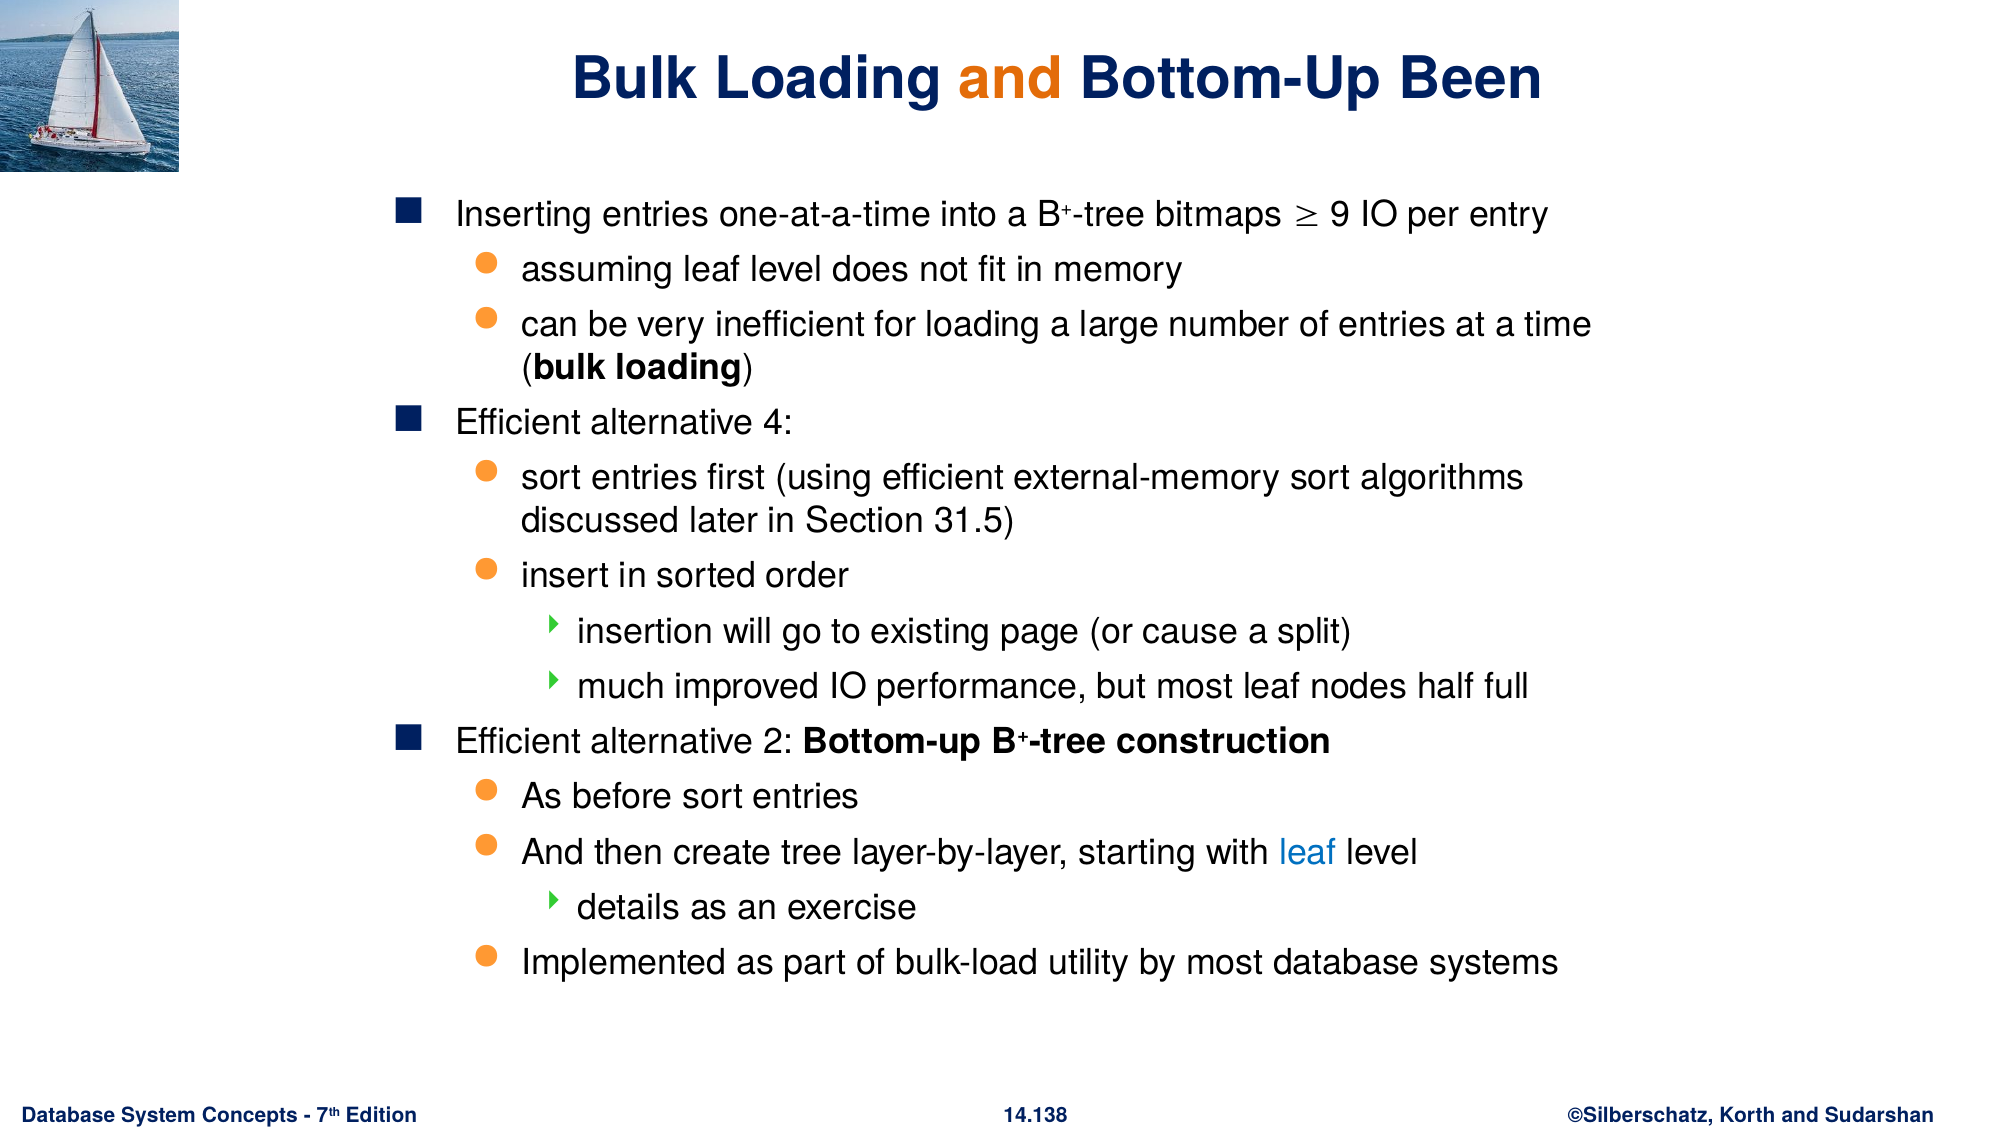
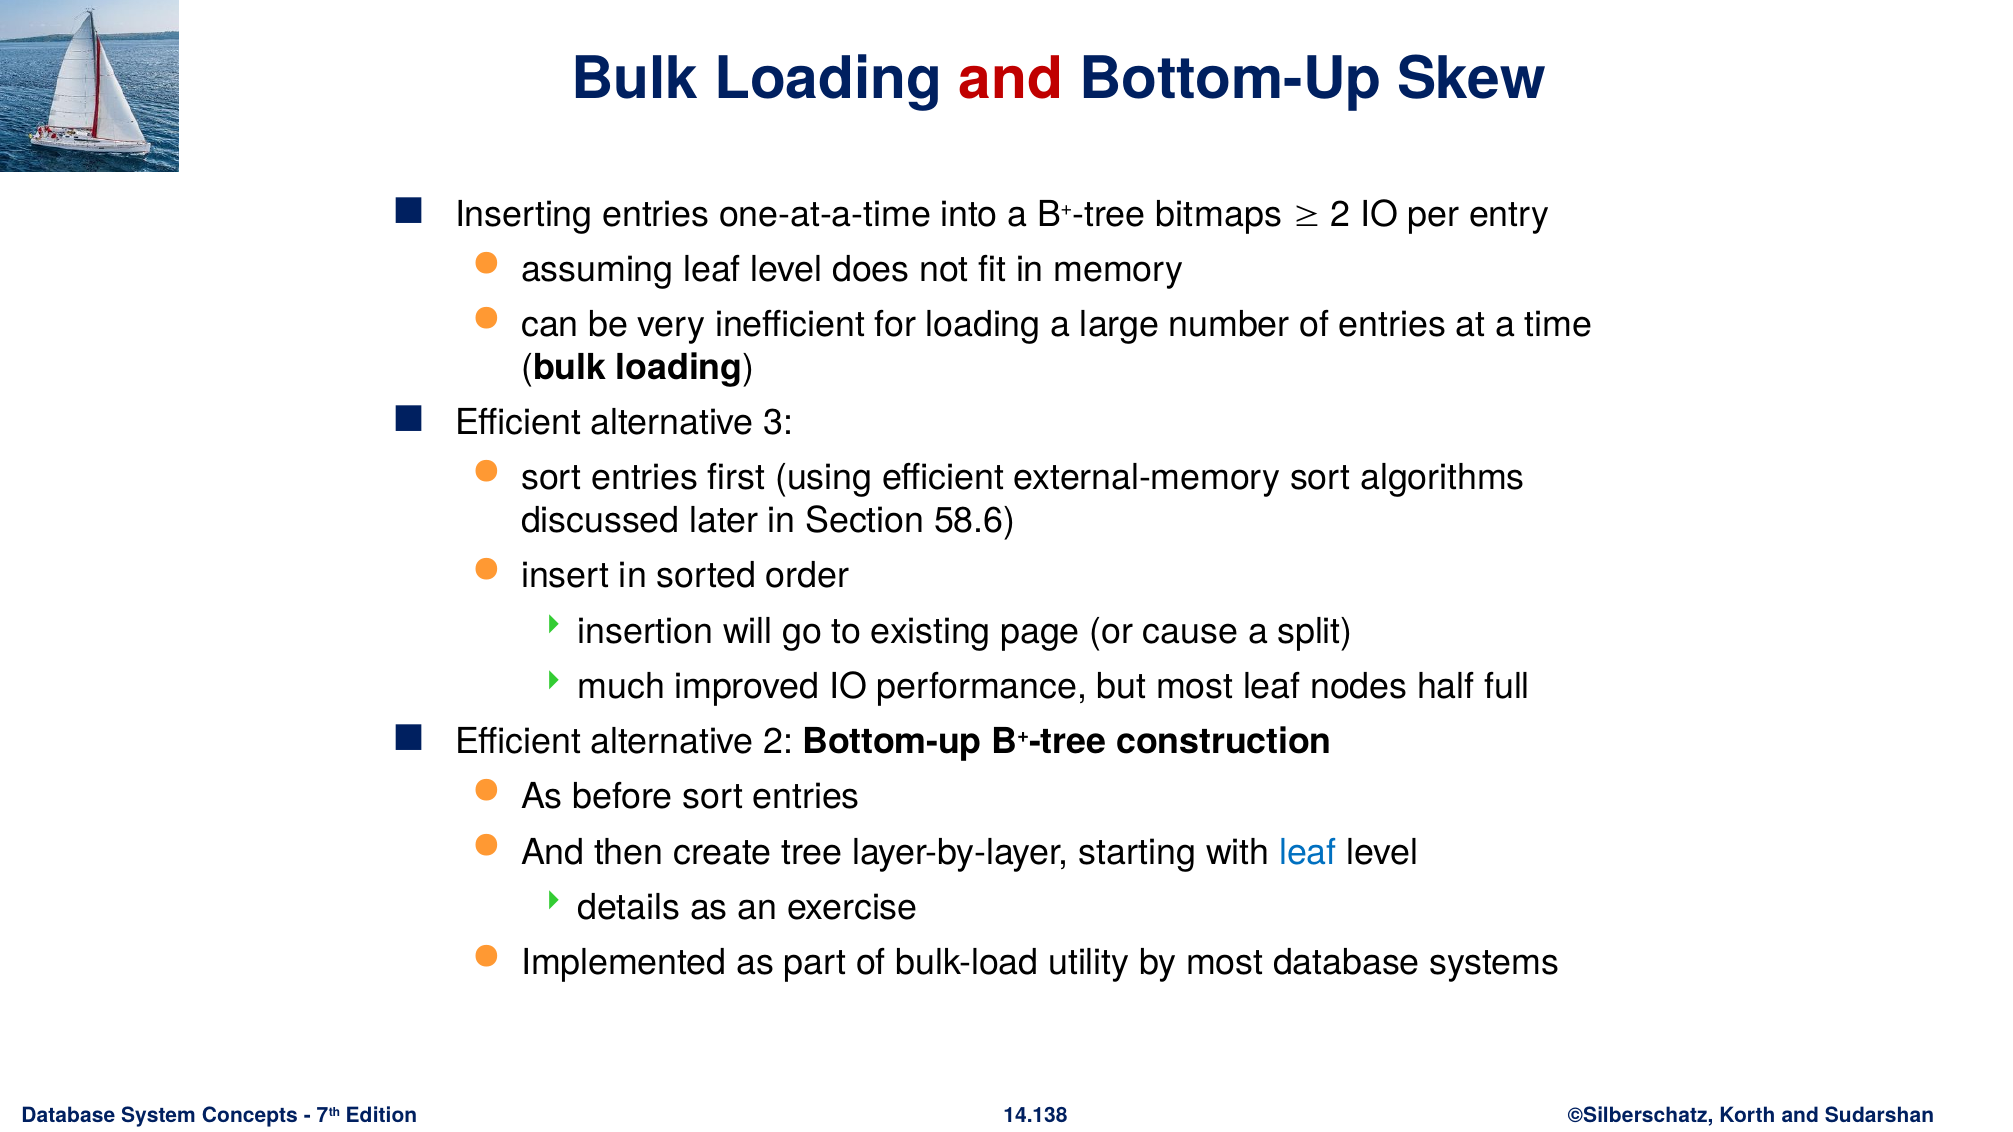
and colour: orange -> red (1011, 79)
Been: Been -> Skew (1472, 79)
9: 9 -> 2 (1341, 215)
4: 4 -> 3 (779, 423)
31.5: 31.5 -> 58.6 (975, 521)
